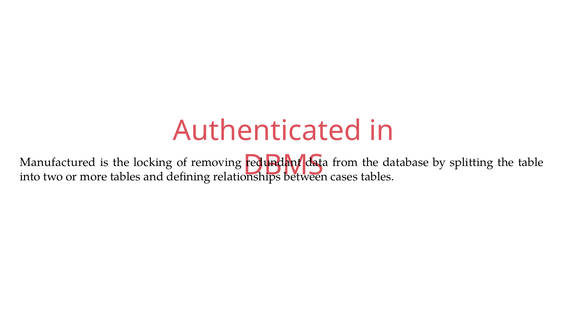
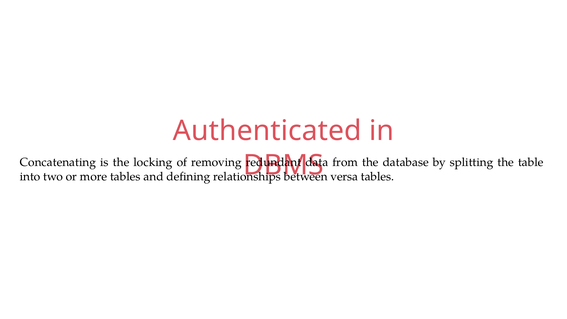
Manufactured: Manufactured -> Concatenating (58, 162)
cases: cases -> versa (344, 177)
